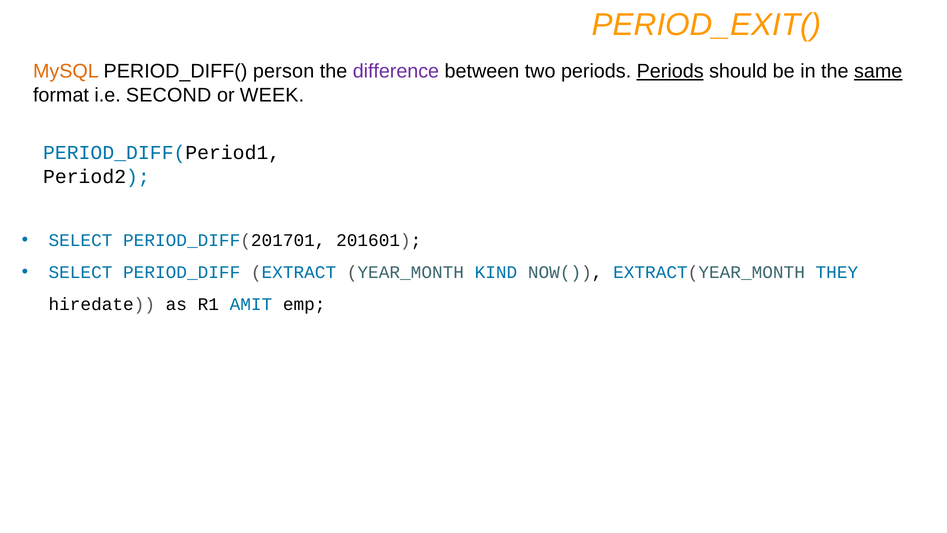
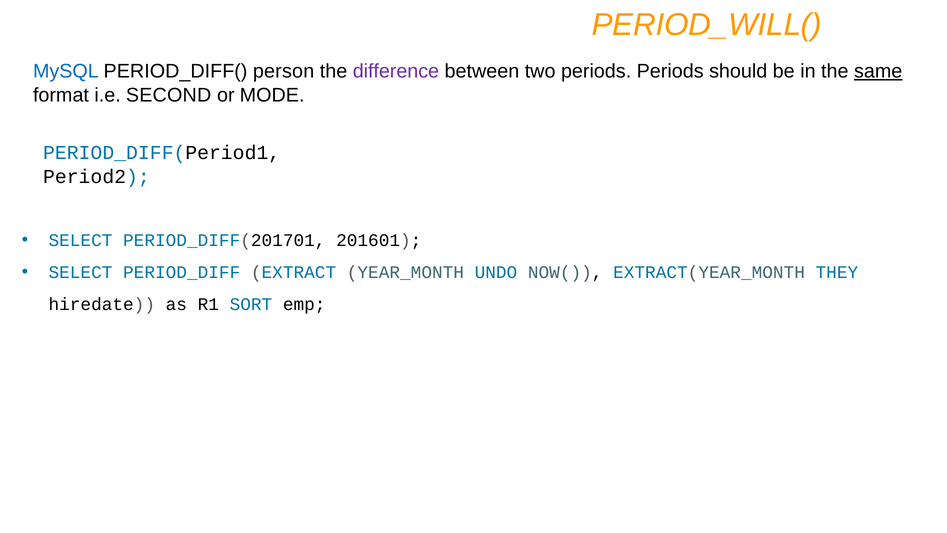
PERIOD_EXIT(: PERIOD_EXIT( -> PERIOD_WILL( (707, 25)
MySQL colour: orange -> blue (66, 71)
Periods underline: present -> none (670, 71)
WEEK: WEEK -> MODE (272, 95)
KIND: KIND -> UNDO (496, 272)
AMIT: AMIT -> SORT (251, 304)
